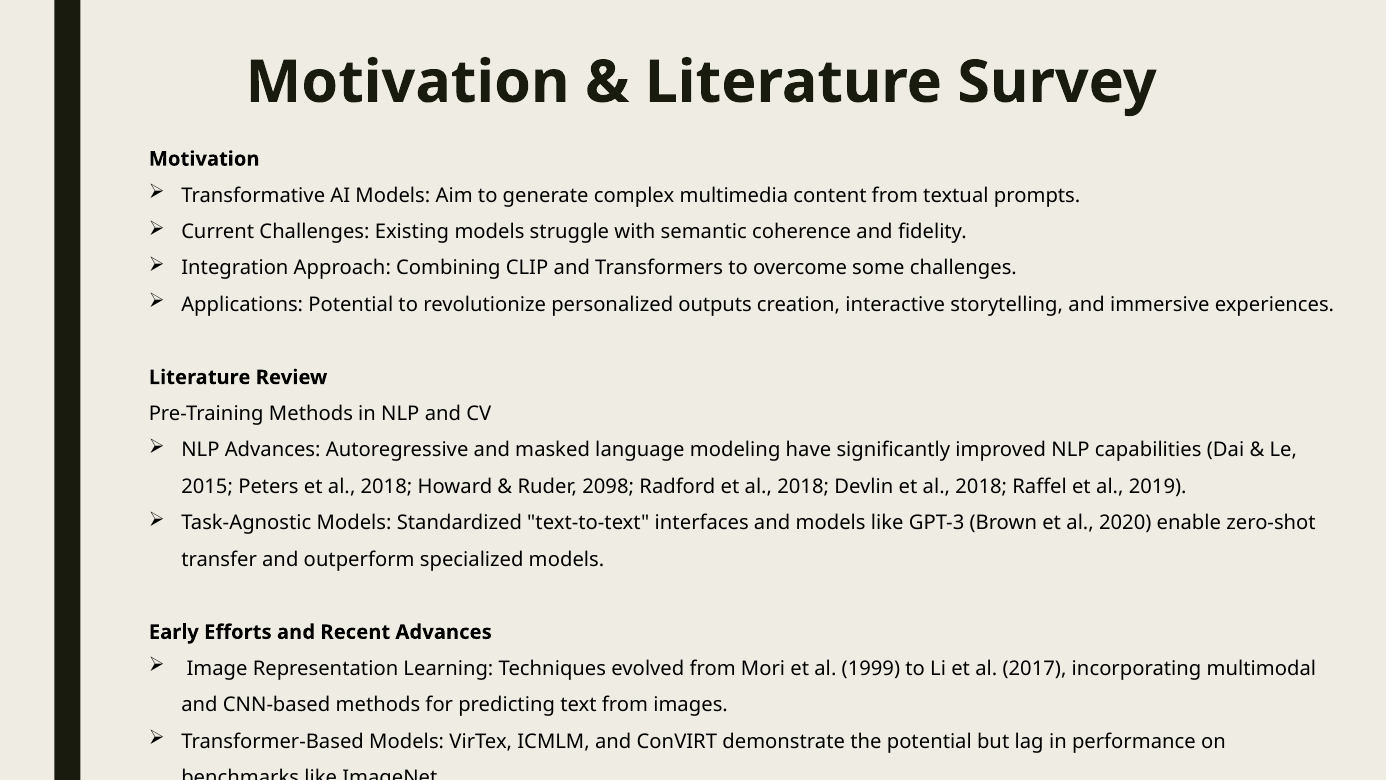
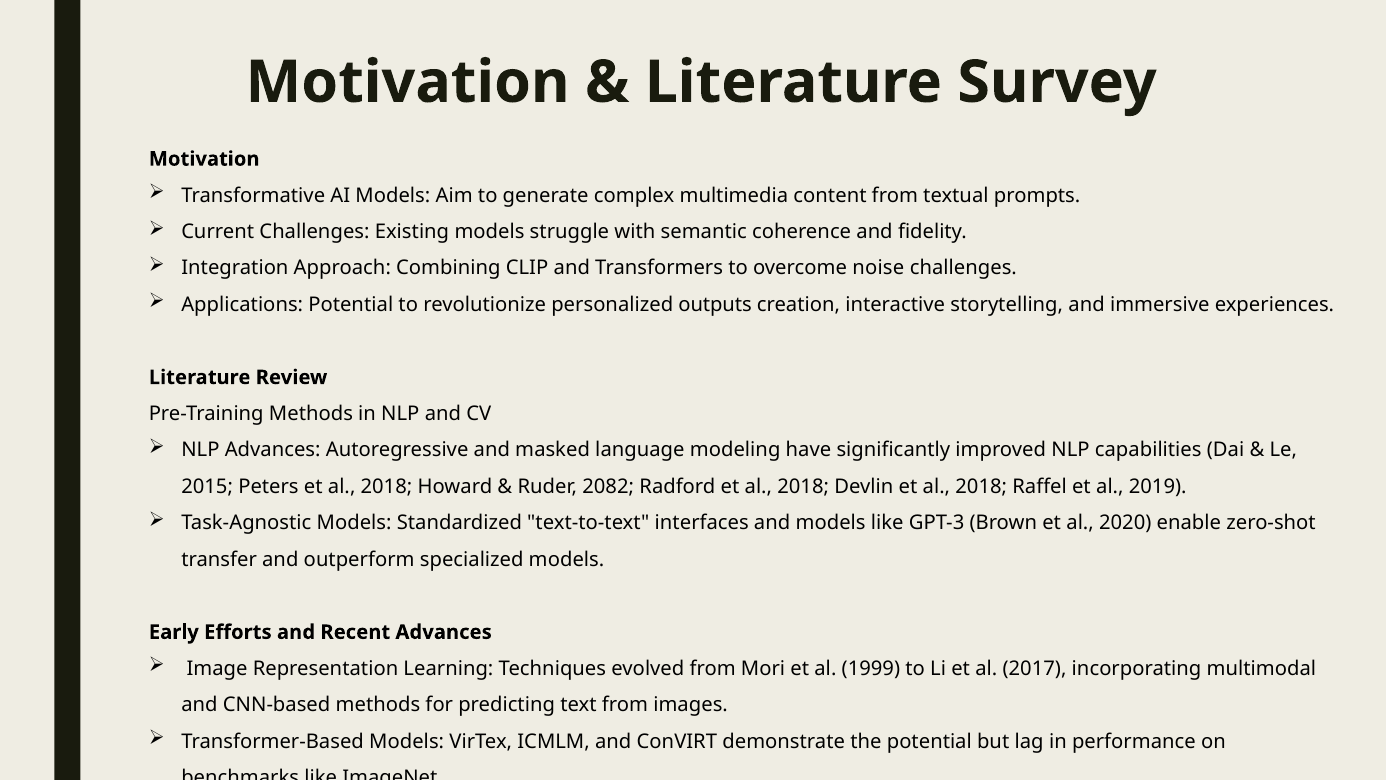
some: some -> noise (878, 268)
2098: 2098 -> 2082 (608, 486)
